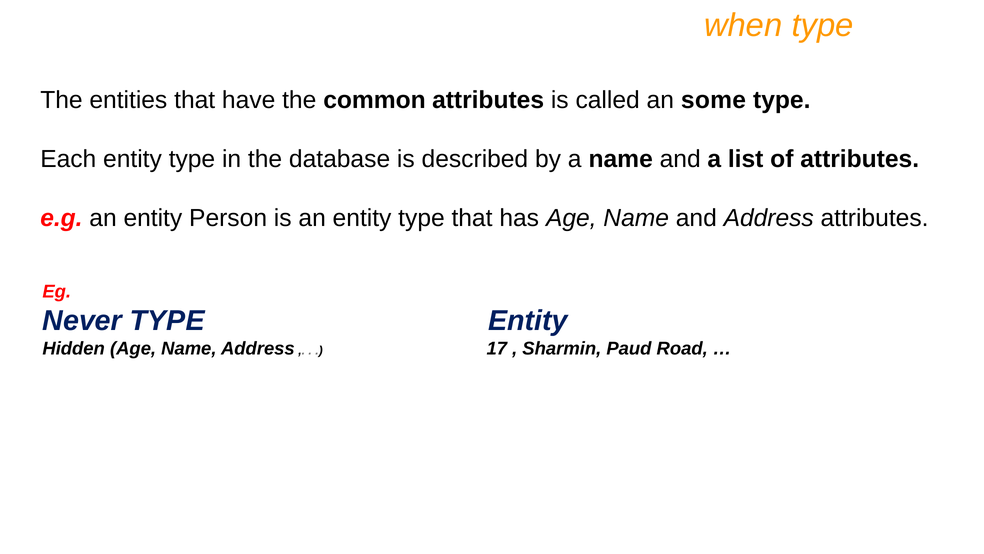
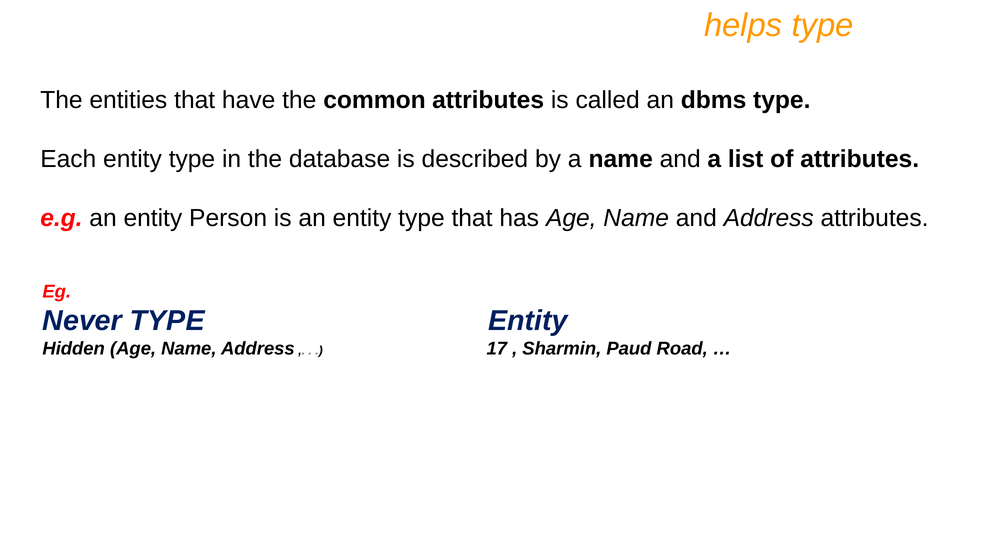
when: when -> helps (743, 26)
some: some -> dbms (714, 100)
